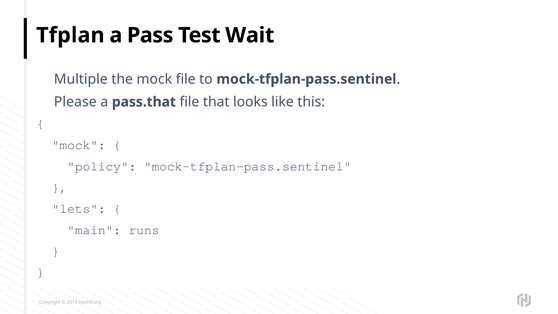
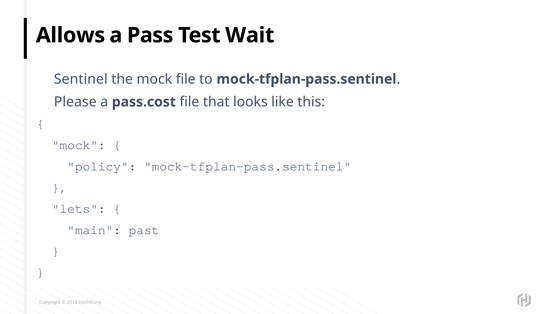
Tfplan: Tfplan -> Allows (71, 35)
Multiple: Multiple -> Sentinel (81, 79)
pass.that: pass.that -> pass.cost (144, 102)
runs: runs -> past (144, 230)
